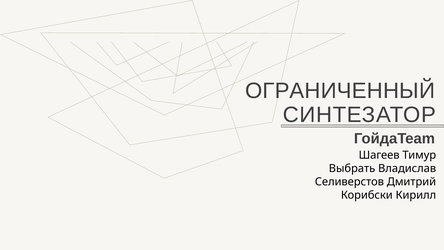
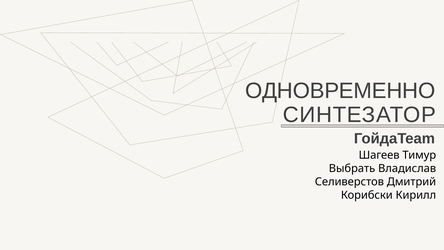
ОГРАНИЧЕННЫЙ: ОГРАНИЧЕННЫЙ -> ОДНОВРЕМЕННО (340, 91)
